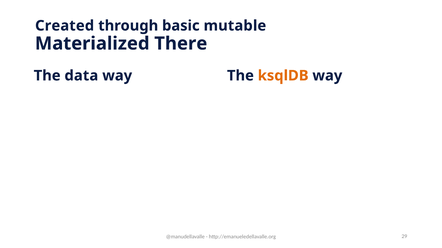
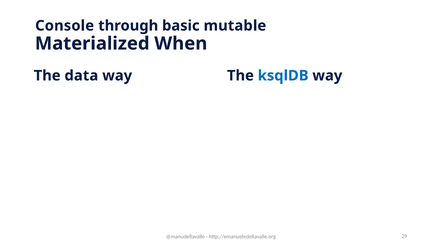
Created: Created -> Console (65, 26)
There: There -> When (181, 44)
ksqlDB colour: orange -> blue (283, 76)
